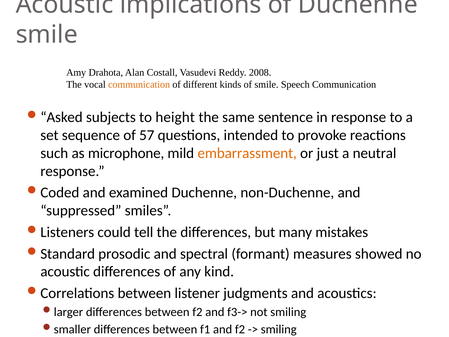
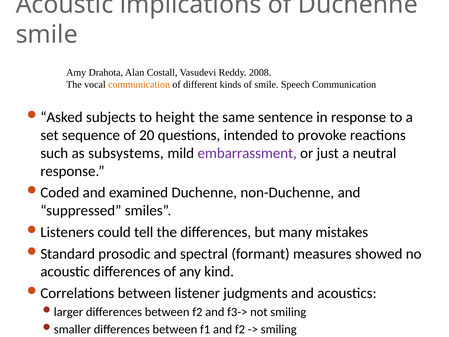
57: 57 -> 20 (147, 135)
microphone: microphone -> subsystems (126, 153)
embarrassment colour: orange -> purple (247, 153)
